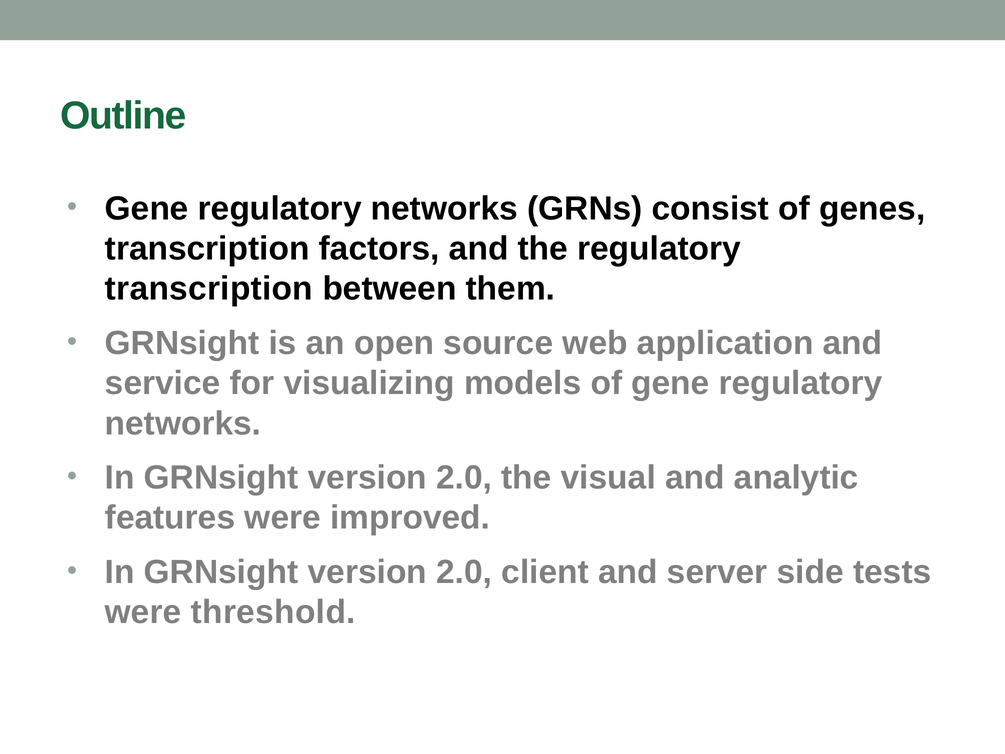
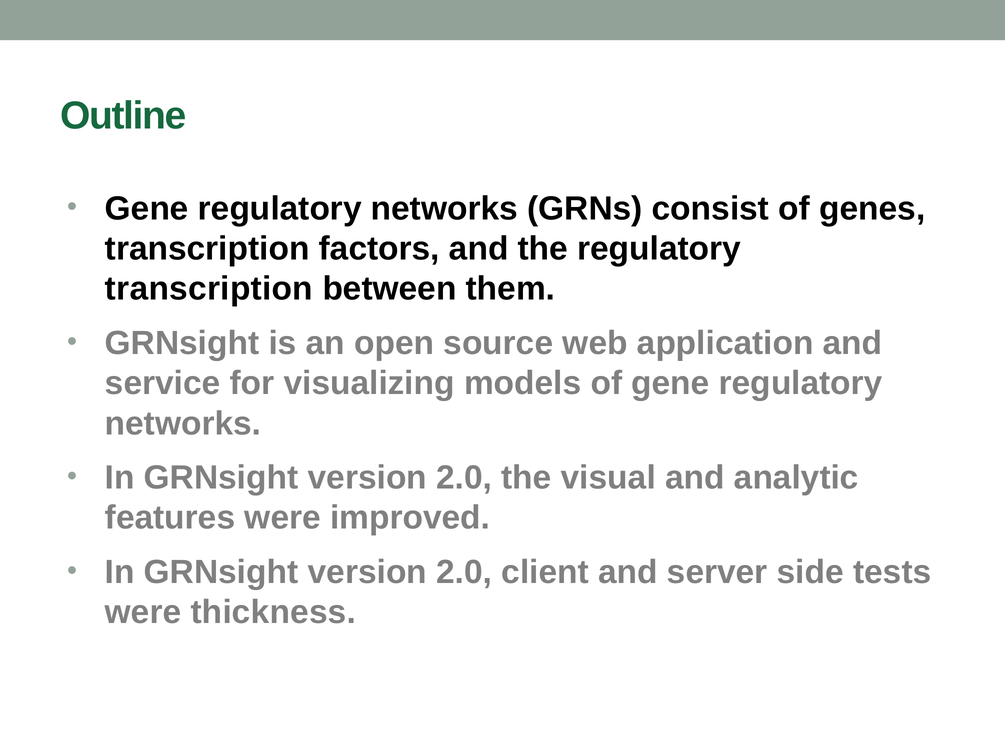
threshold: threshold -> thickness (273, 612)
